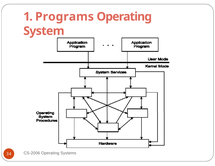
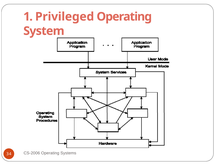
Programs: Programs -> Privileged (65, 17)
